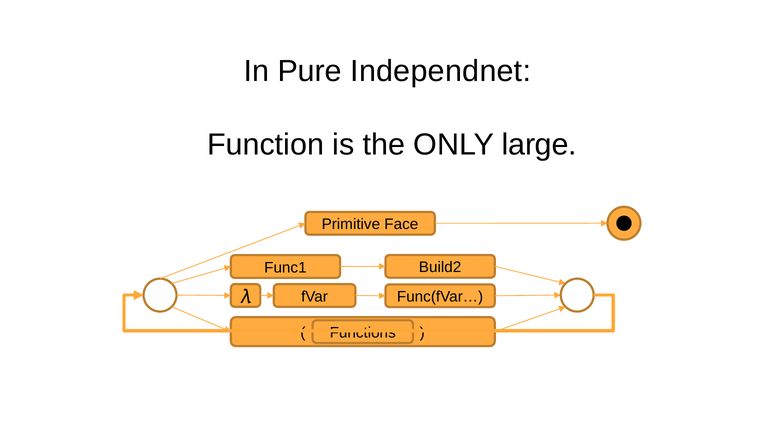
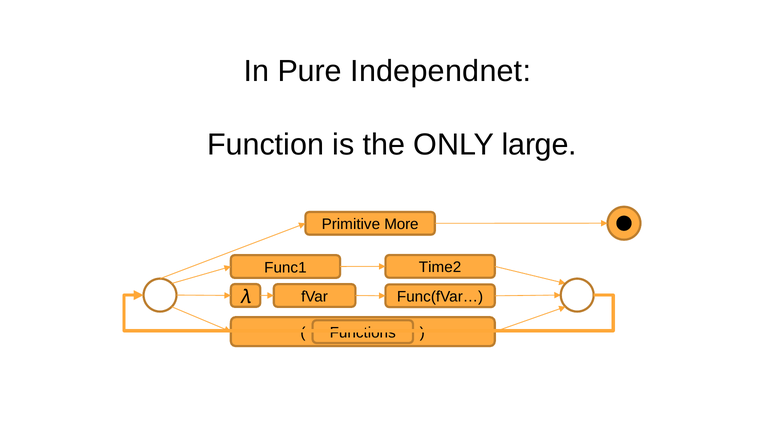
Face: Face -> More (401, 224)
Build2: Build2 -> Time2 (440, 267)
